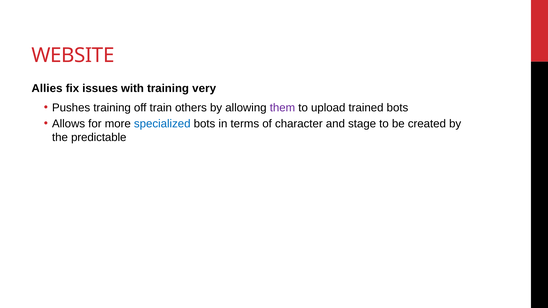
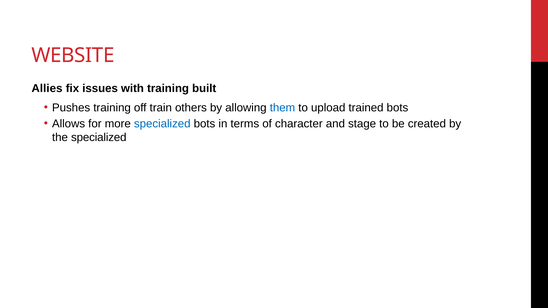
very: very -> built (204, 89)
them colour: purple -> blue (282, 108)
the predictable: predictable -> specialized (99, 138)
